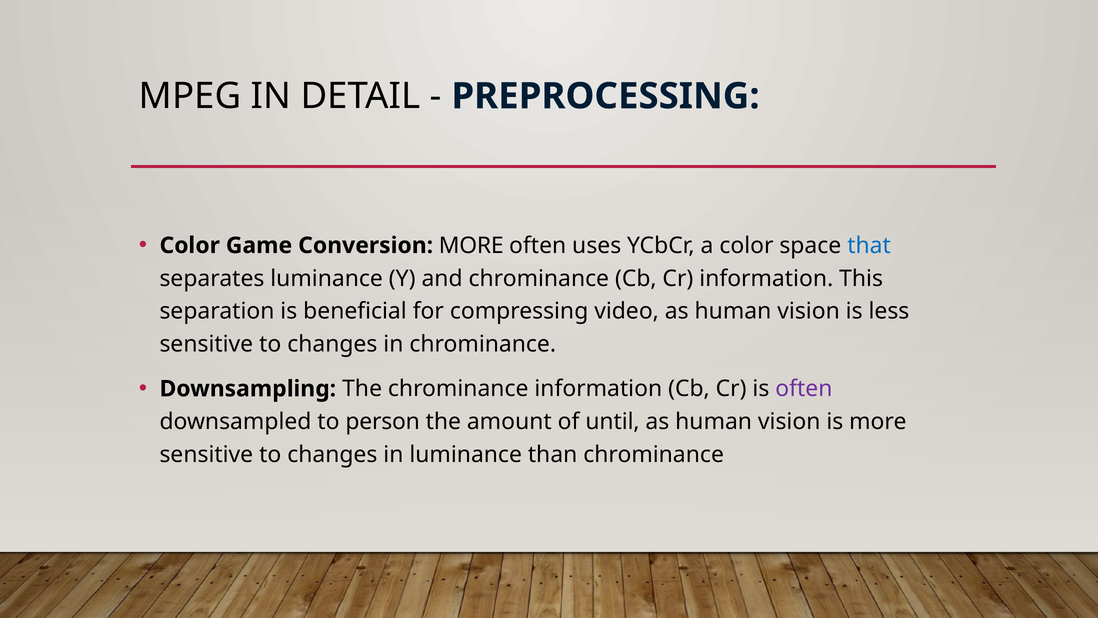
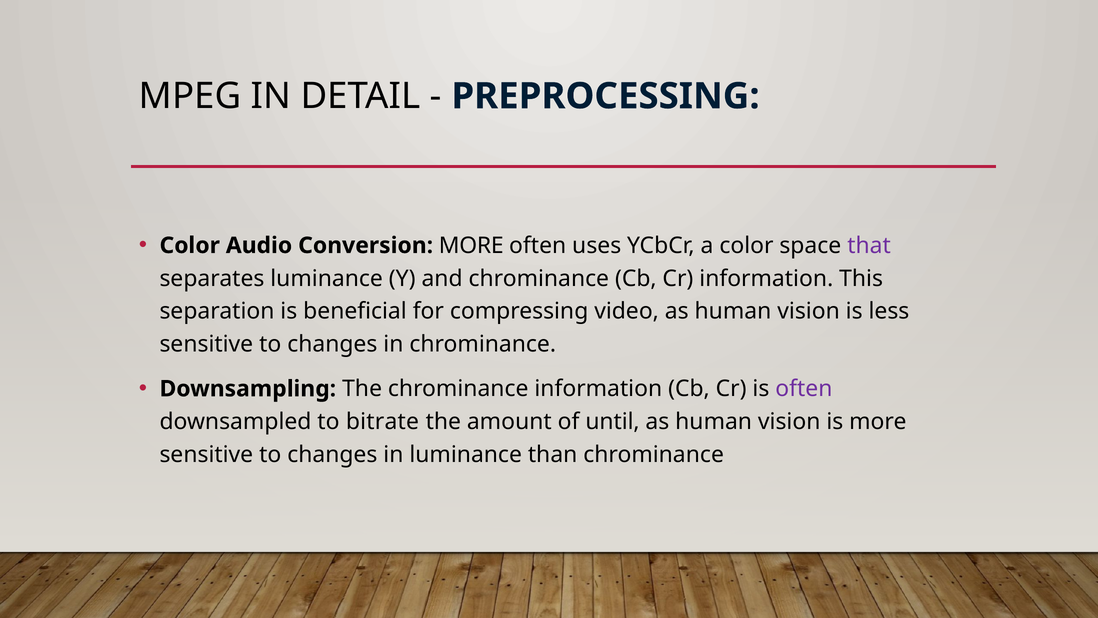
Game: Game -> Audio (259, 245)
that colour: blue -> purple (869, 245)
person: person -> bitrate (382, 422)
